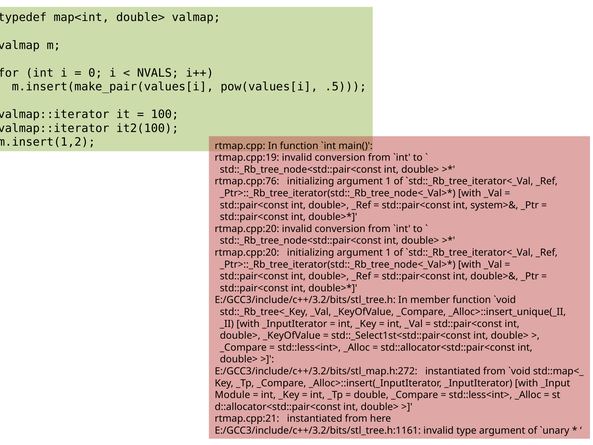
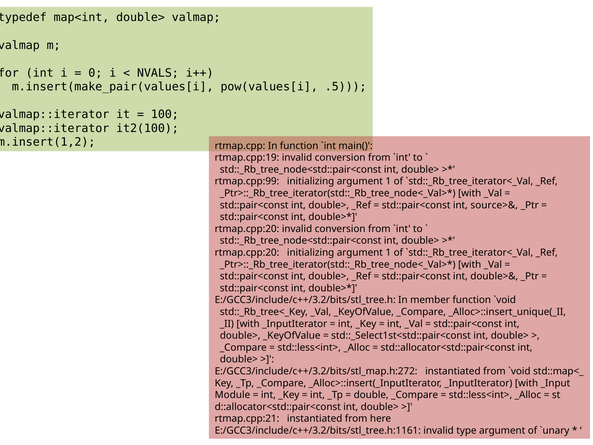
rtmap.cpp:76: rtmap.cpp:76 -> rtmap.cpp:99 (247, 181)
system>&: system>& -> source>& (494, 205)
